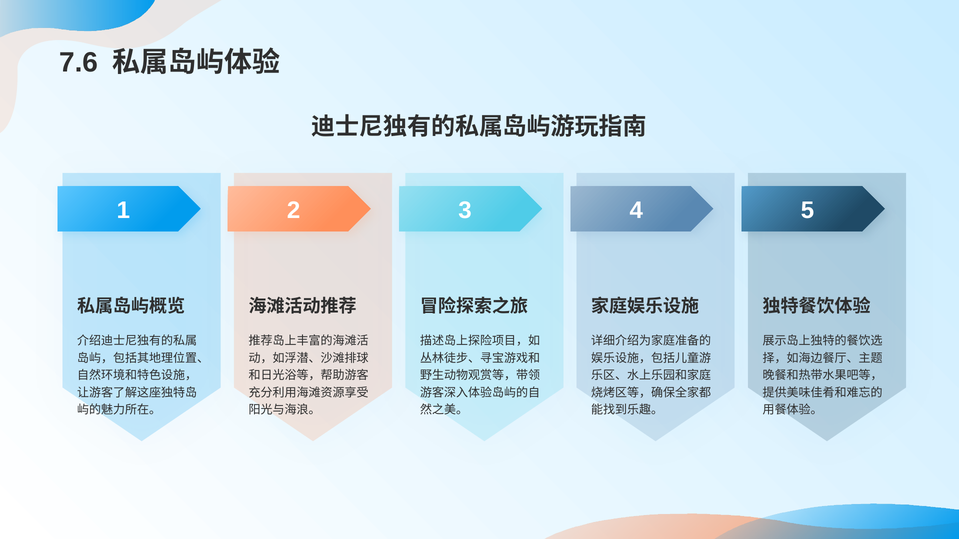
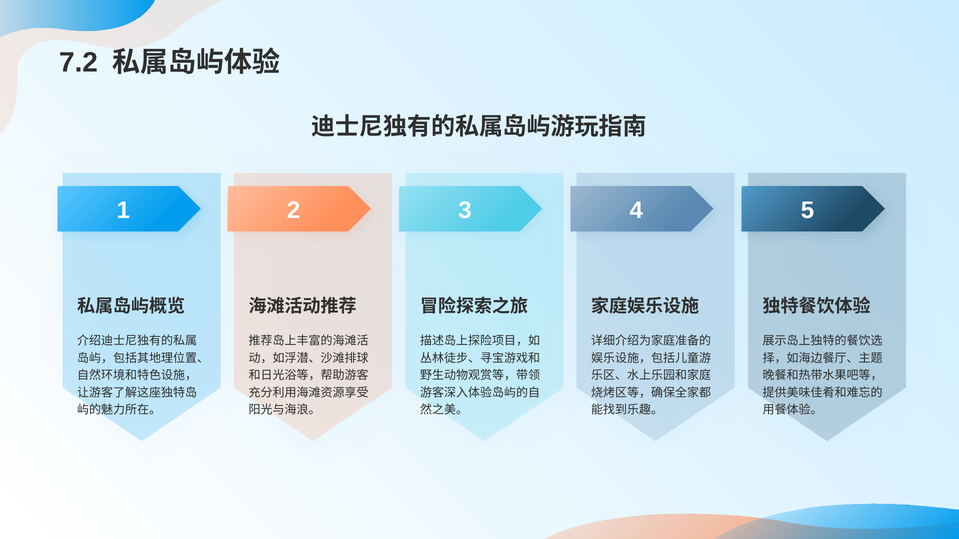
7.6: 7.6 -> 7.2 (79, 62)
